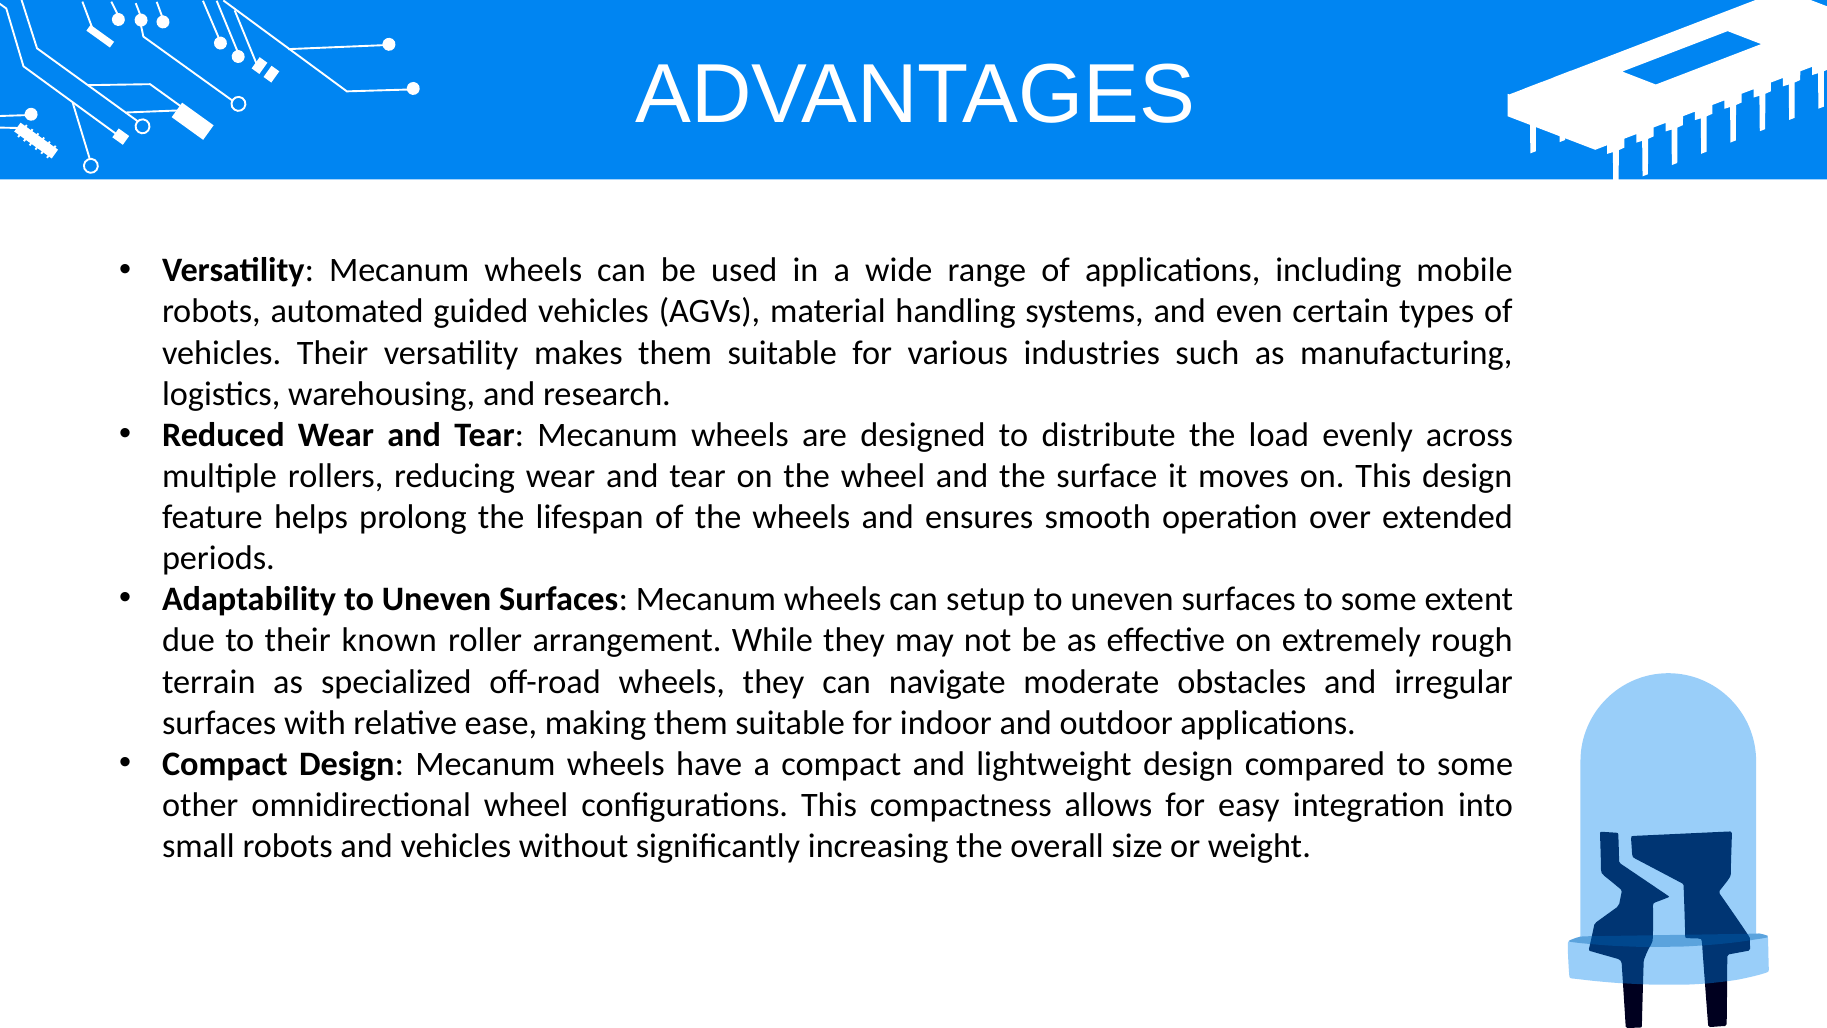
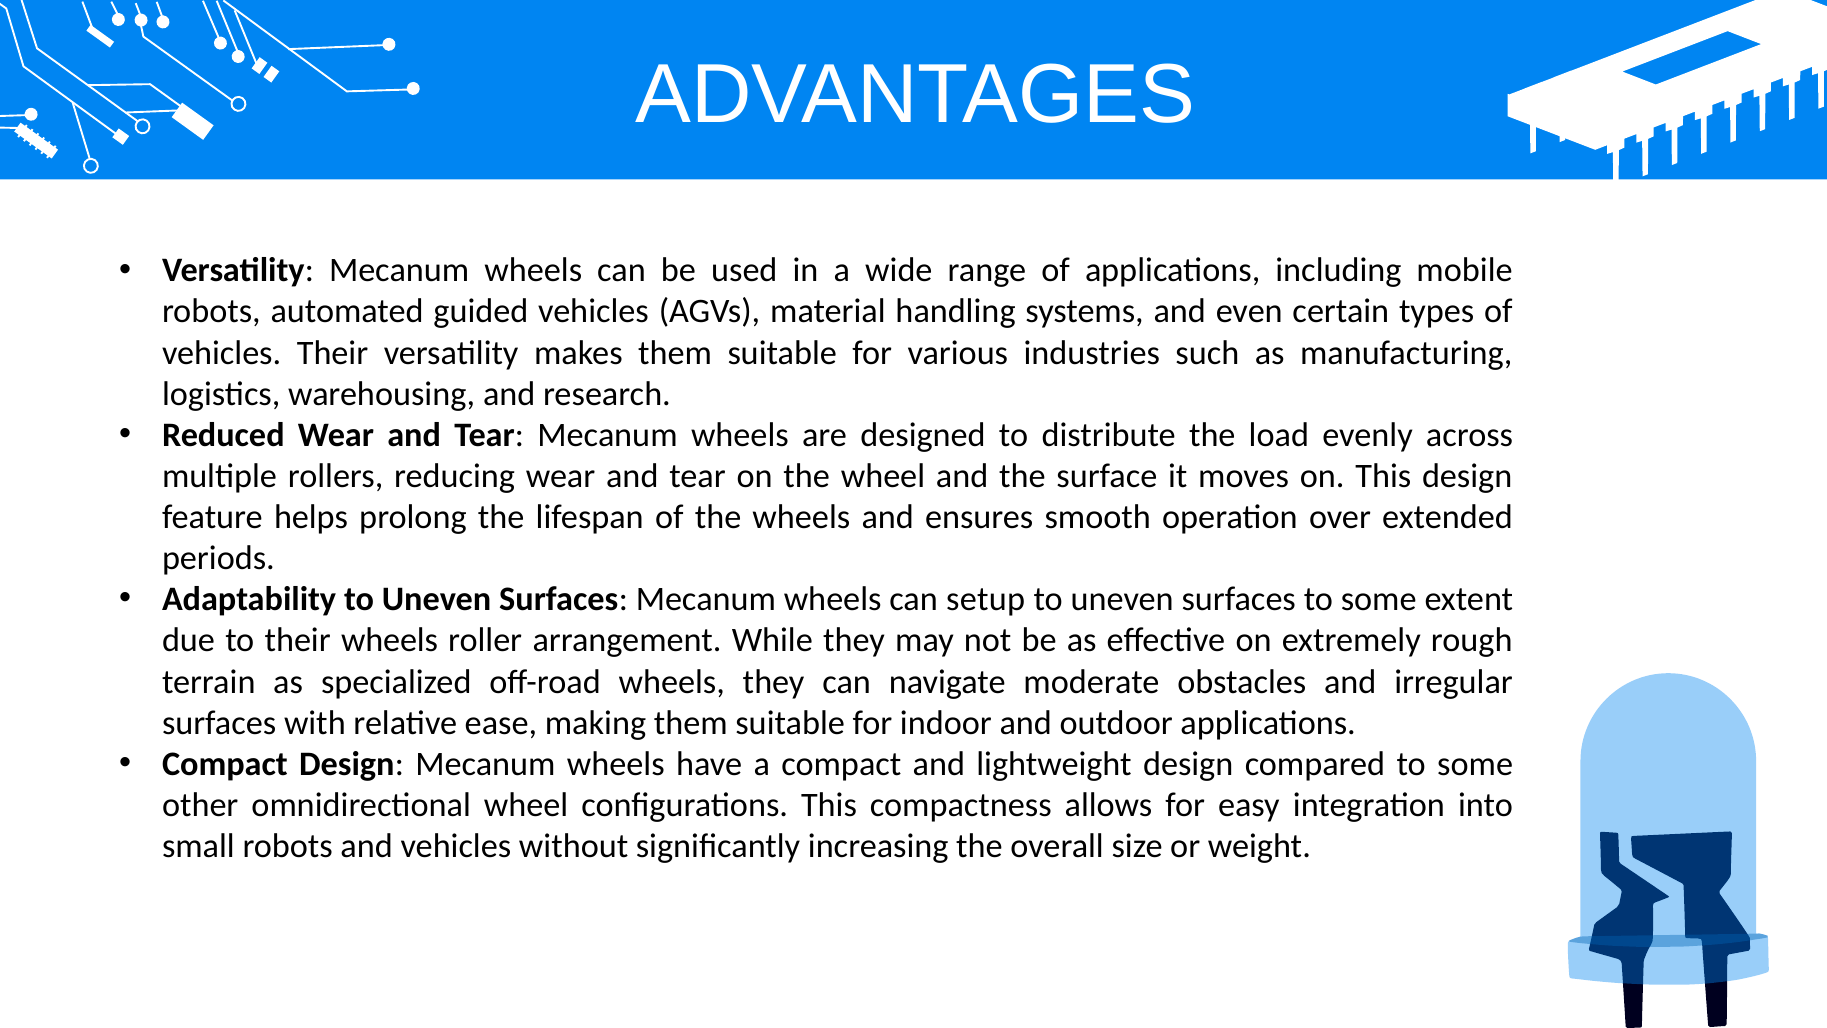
their known: known -> wheels (390, 640)
